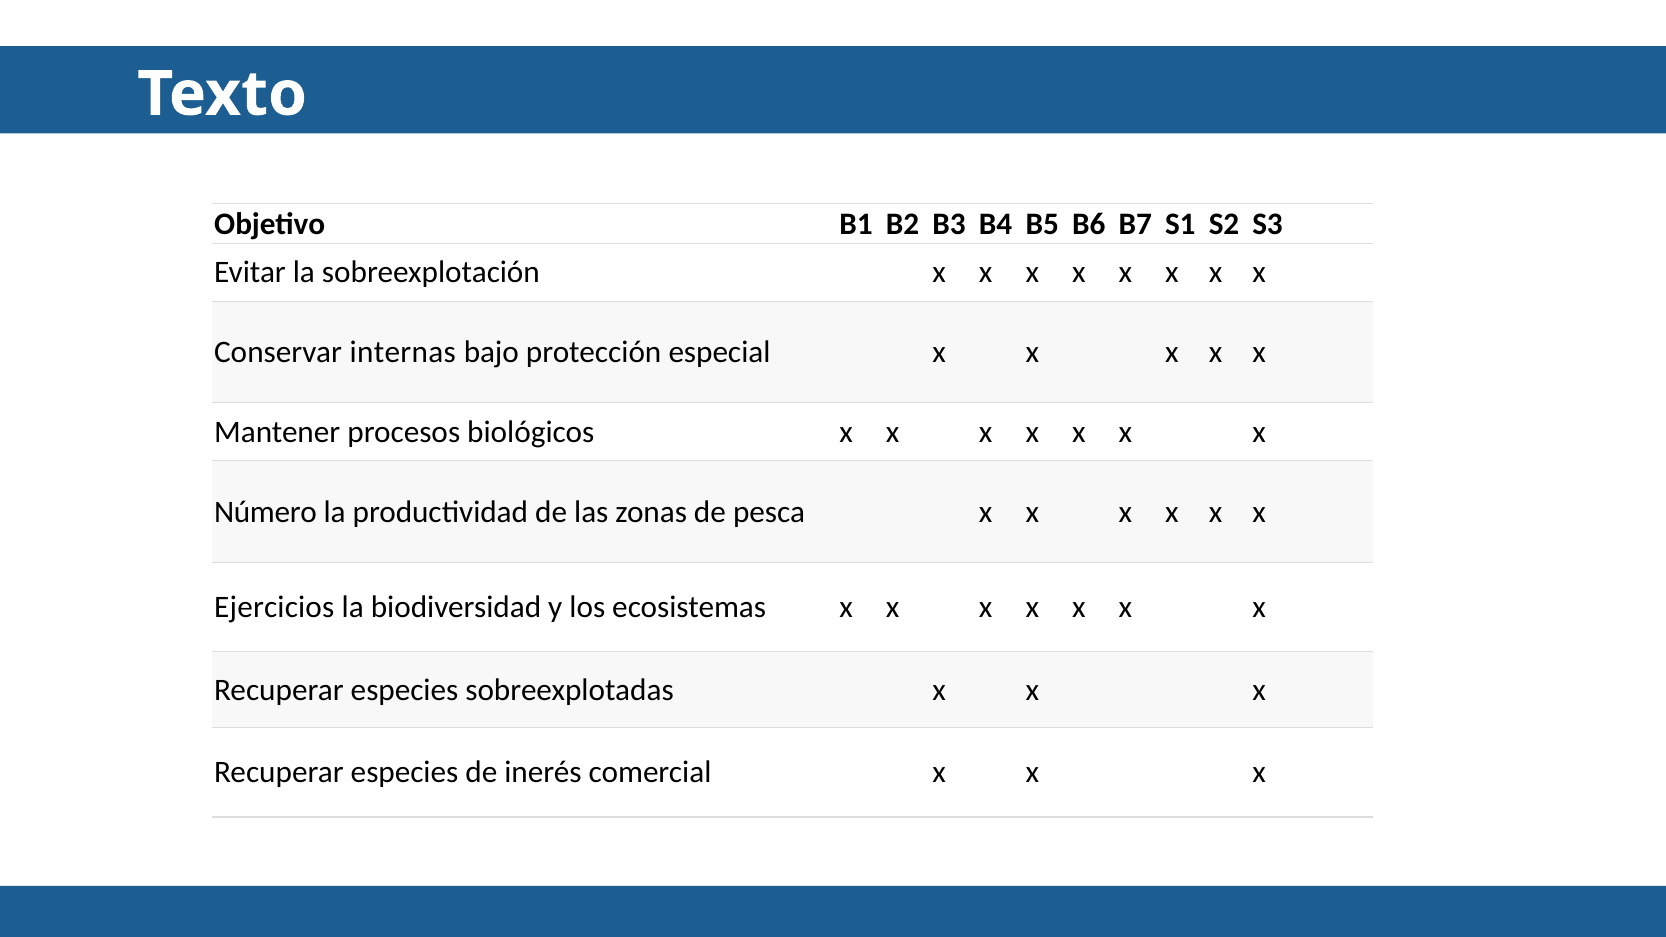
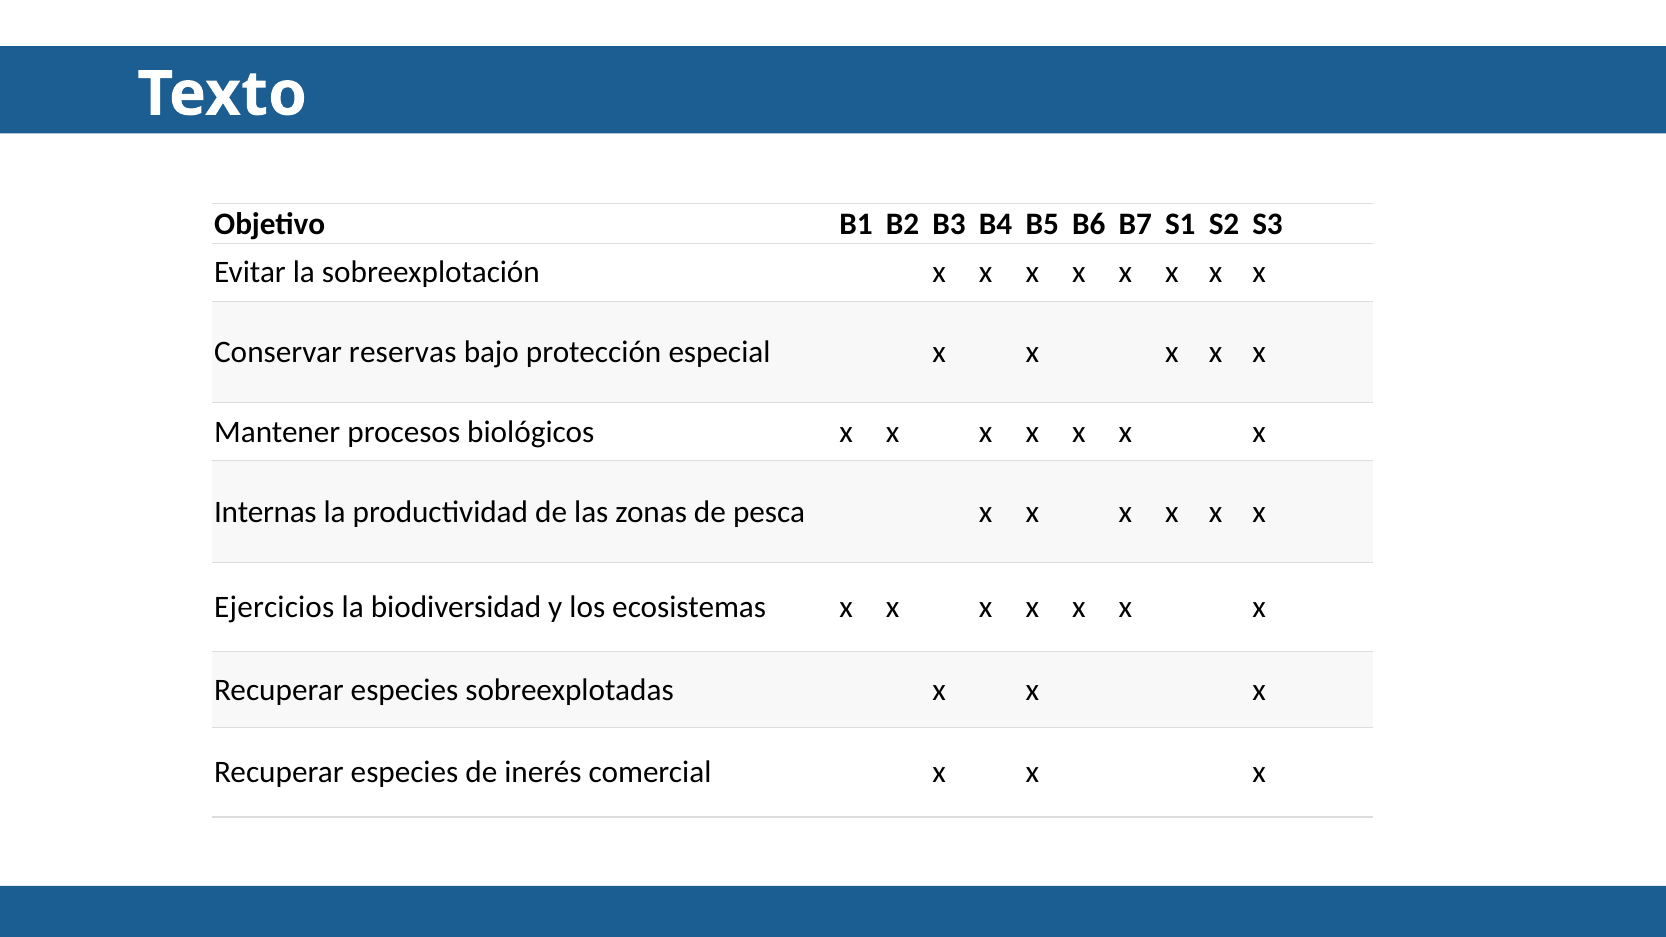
internas: internas -> reservas (403, 352)
Número: Número -> Internas (265, 512)
